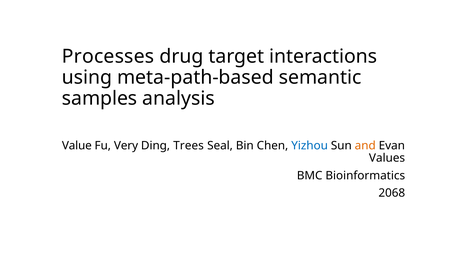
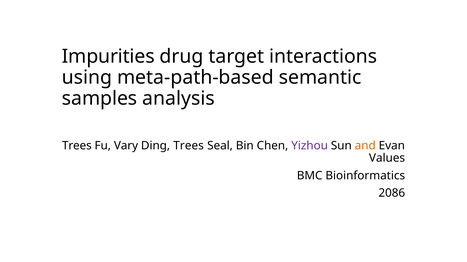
Processes: Processes -> Impurities (108, 57)
Value: Value -> Trees (77, 146)
Very: Very -> Vary (126, 146)
Yizhou colour: blue -> purple (310, 146)
2068: 2068 -> 2086 (392, 194)
